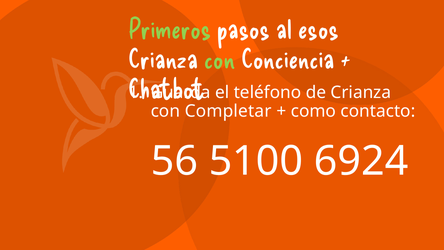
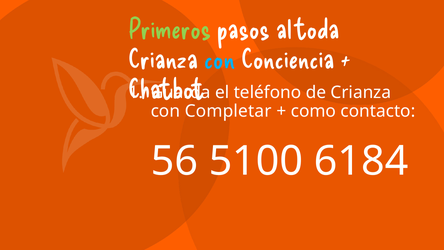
esos: esos -> toda (319, 30)
con colour: light green -> light blue (220, 60)
6924: 6924 -> 6184 (361, 161)
